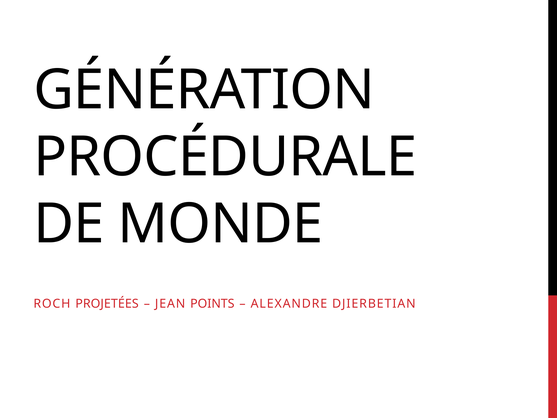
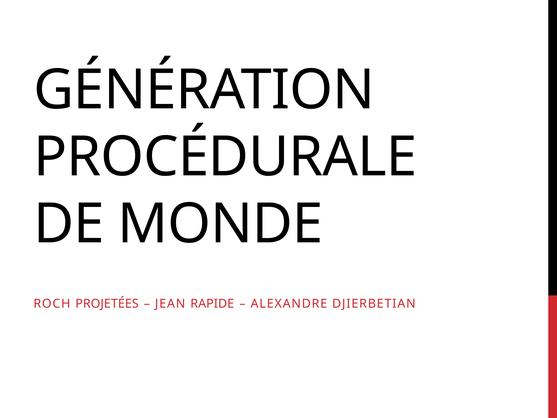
POINTS: POINTS -> RAPIDE (212, 303)
